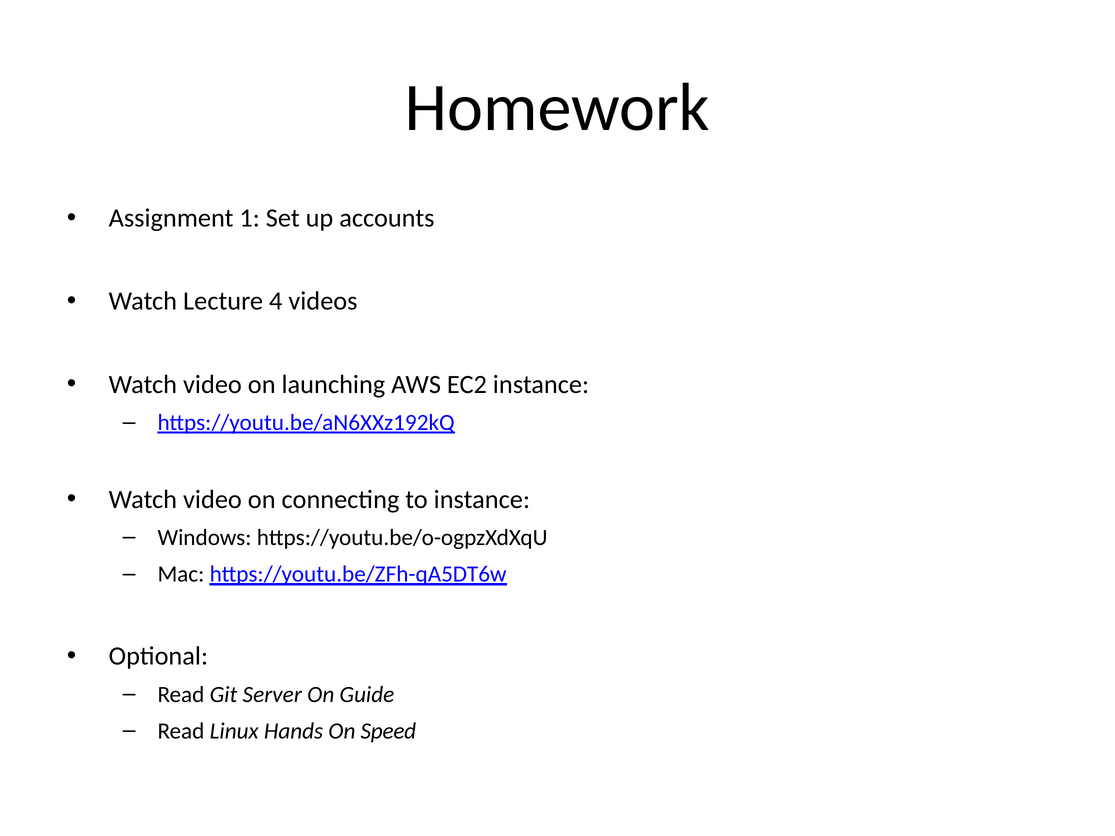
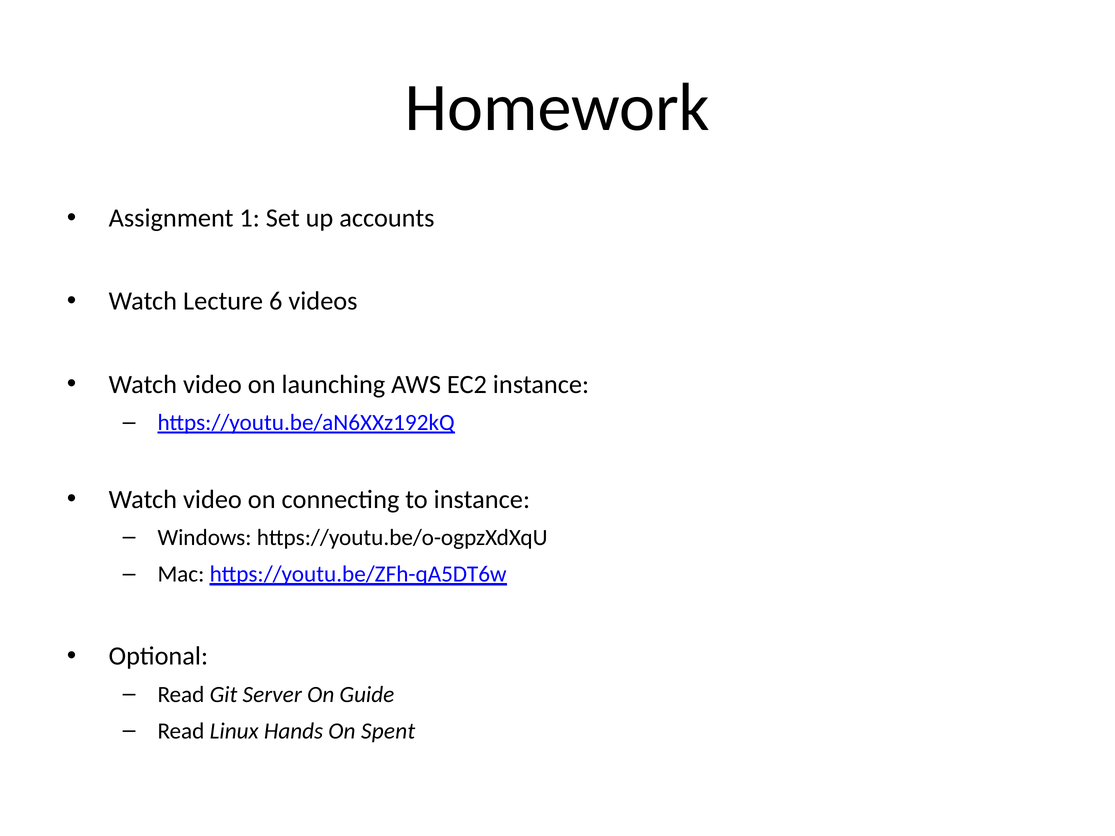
4: 4 -> 6 (276, 301)
Speed: Speed -> Spent (388, 731)
